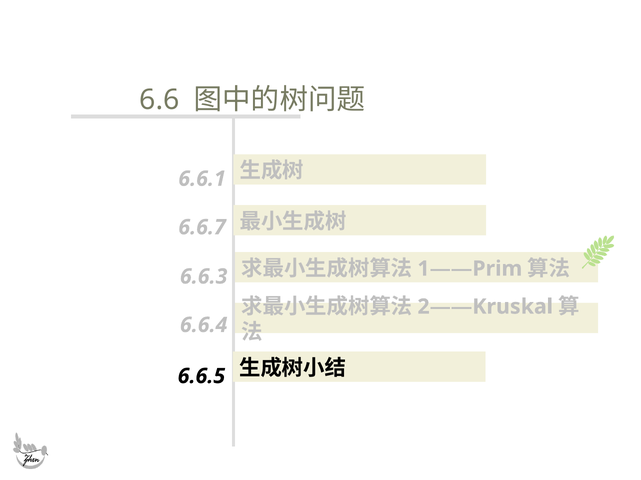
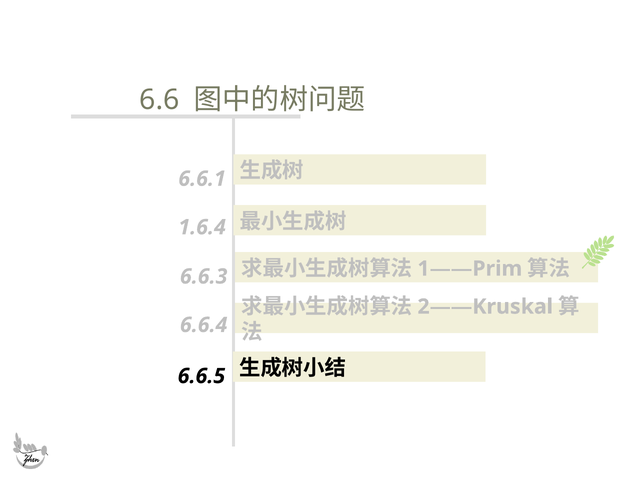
6.6.7: 6.6.7 -> 1.6.4 (202, 228)
